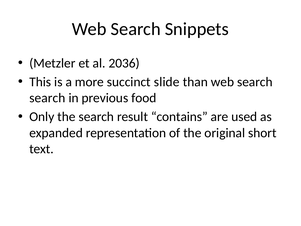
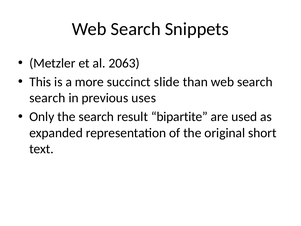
2036: 2036 -> 2063 (124, 63)
food: food -> uses (144, 98)
contains: contains -> bipartite (179, 117)
